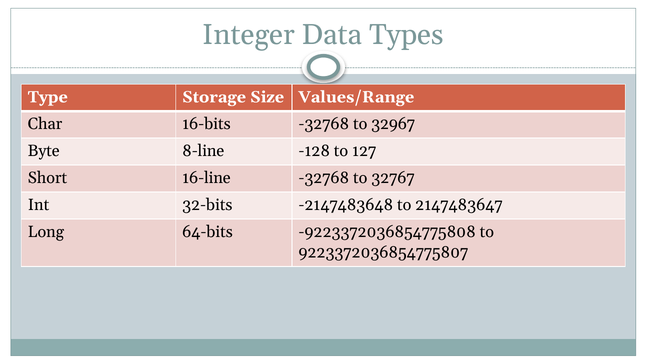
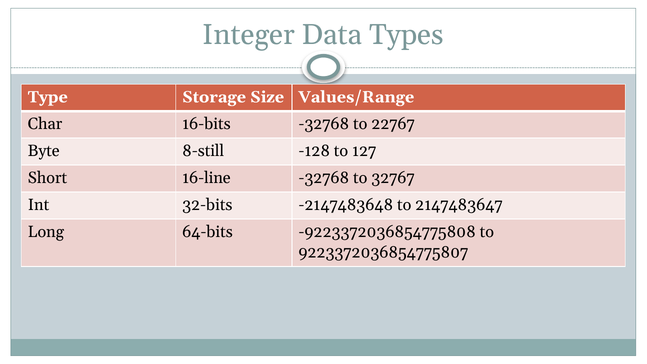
32967: 32967 -> 22767 (393, 124)
8-line: 8-line -> 8-still (203, 151)
